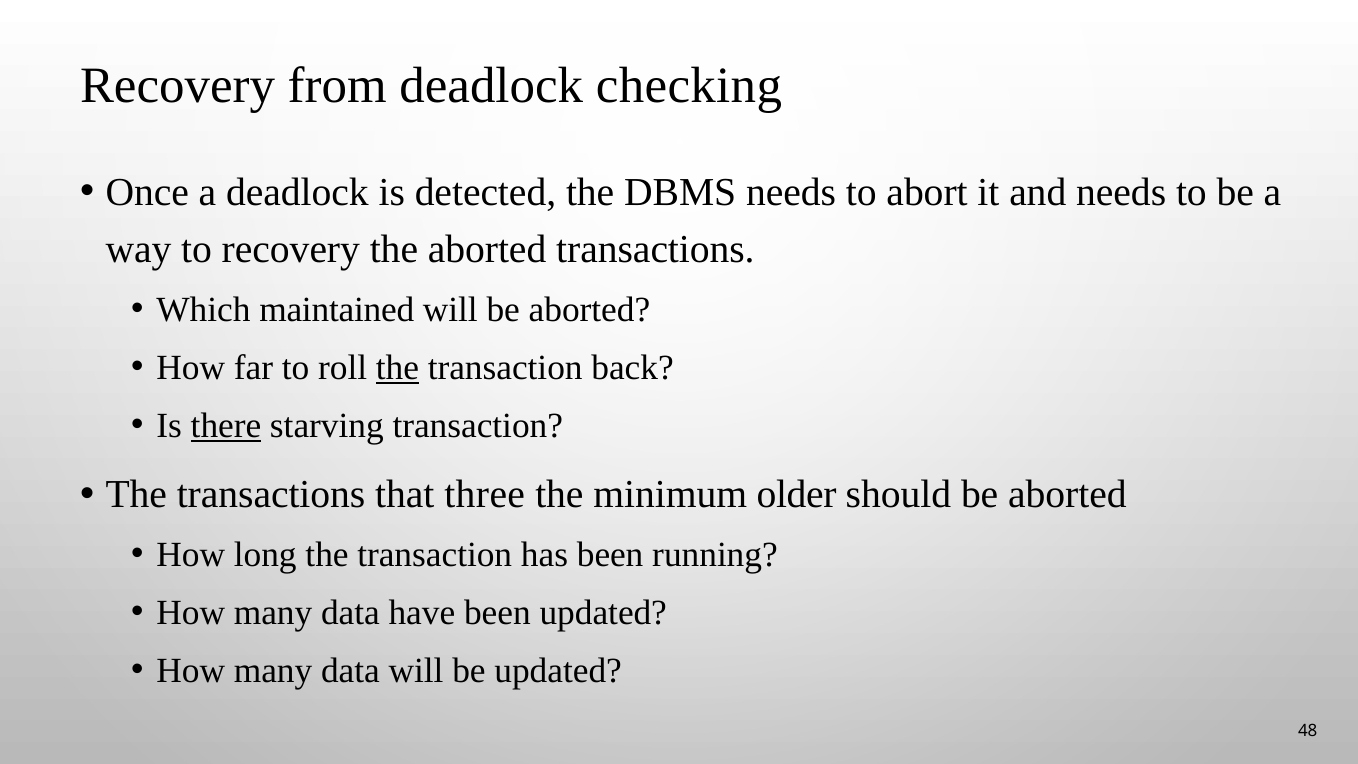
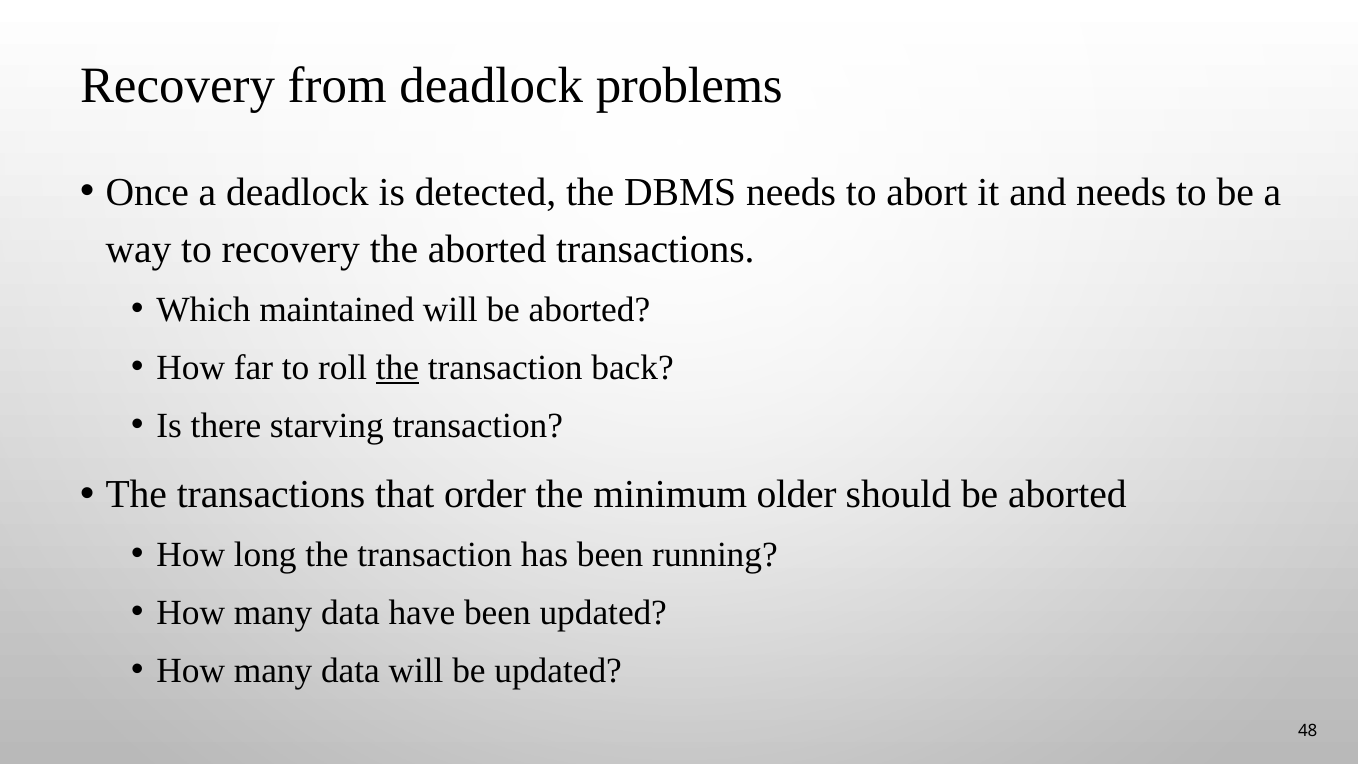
checking: checking -> problems (689, 85)
there underline: present -> none (226, 426)
three: three -> order (485, 495)
